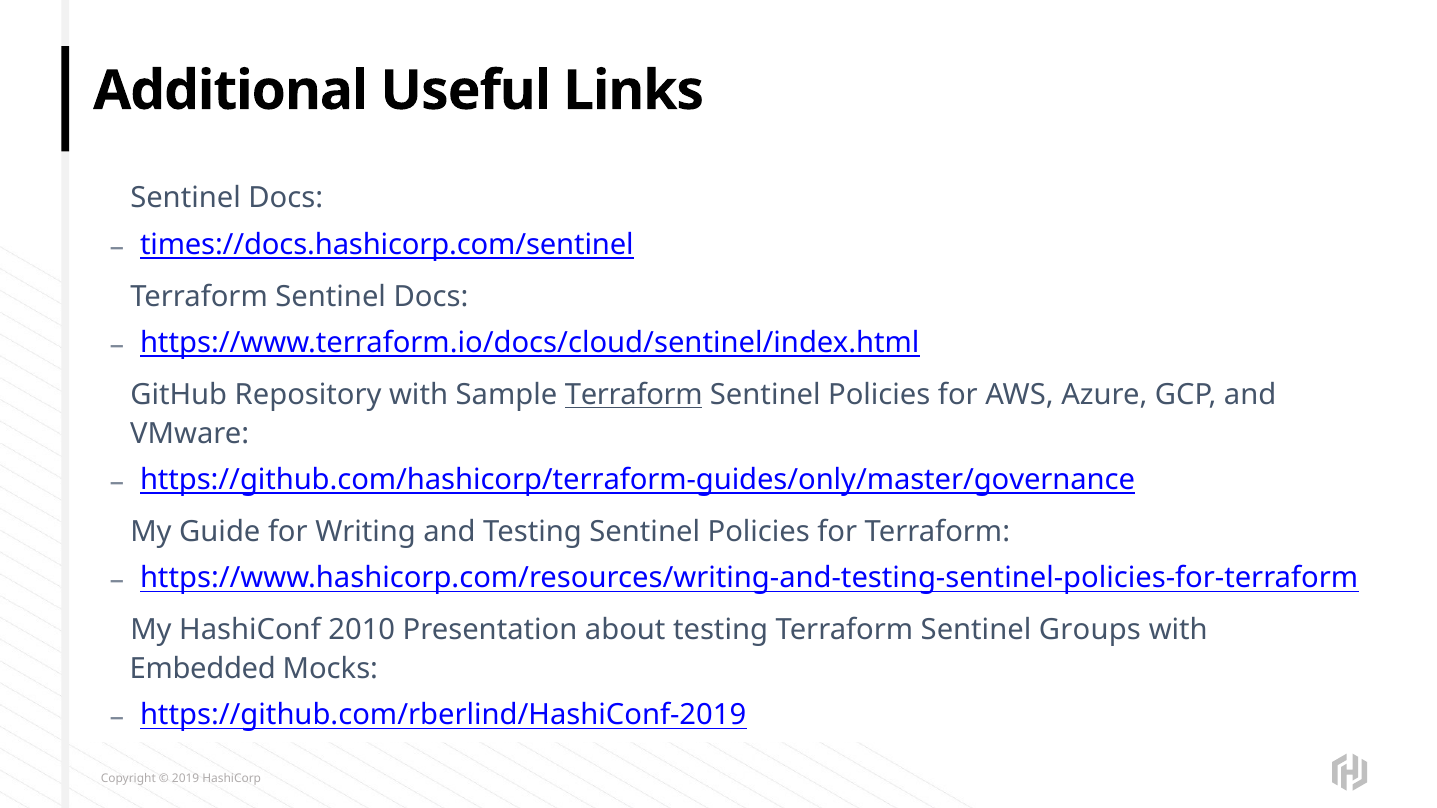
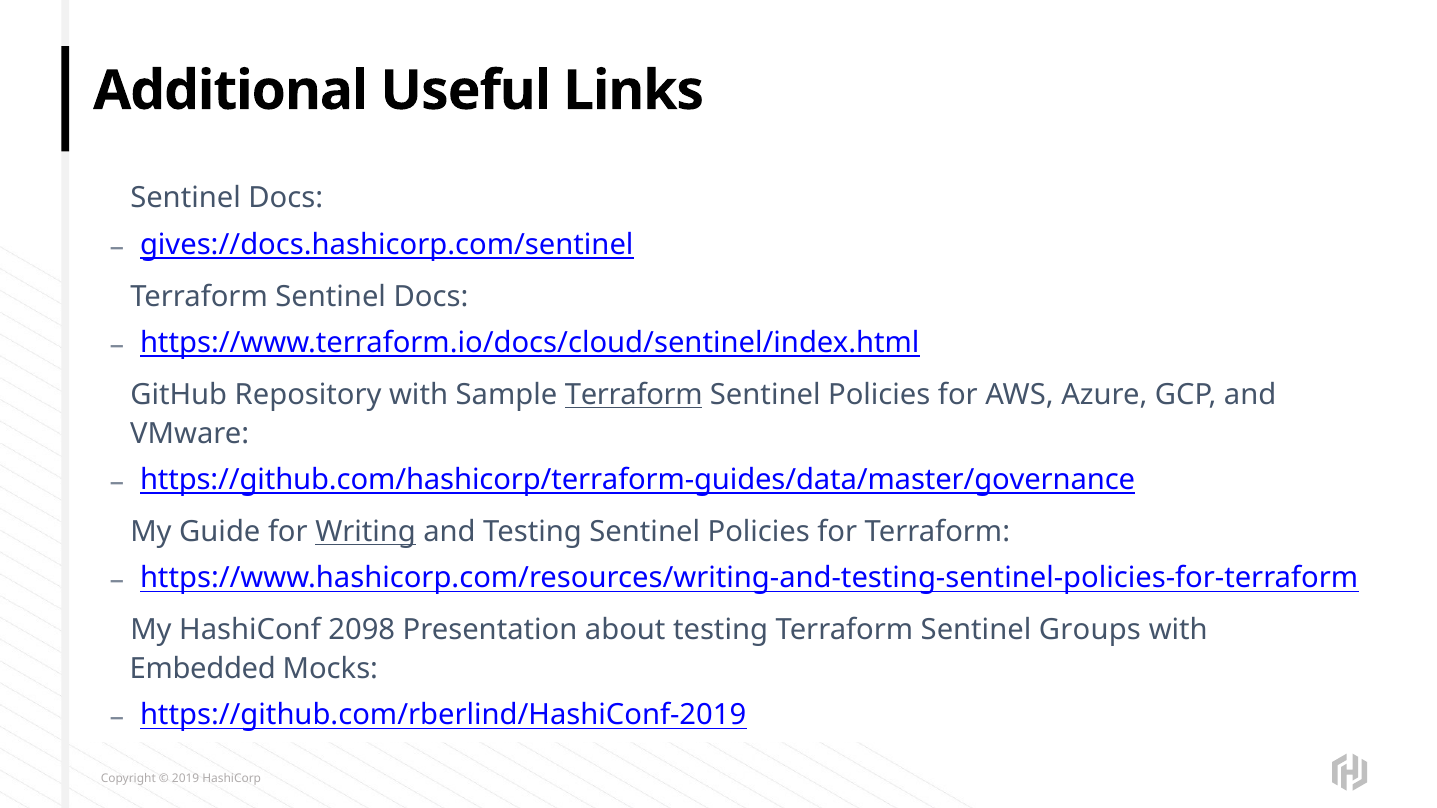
times://docs.hashicorp.com/sentinel: times://docs.hashicorp.com/sentinel -> gives://docs.hashicorp.com/sentinel (387, 245)
https://github.com/hashicorp/terraform-guides/only/master/governance: https://github.com/hashicorp/terraform-guides/only/master/governance -> https://github.com/hashicorp/terraform-guides/data/master/governance (638, 480)
Writing underline: none -> present (366, 532)
2010: 2010 -> 2098 (362, 631)
